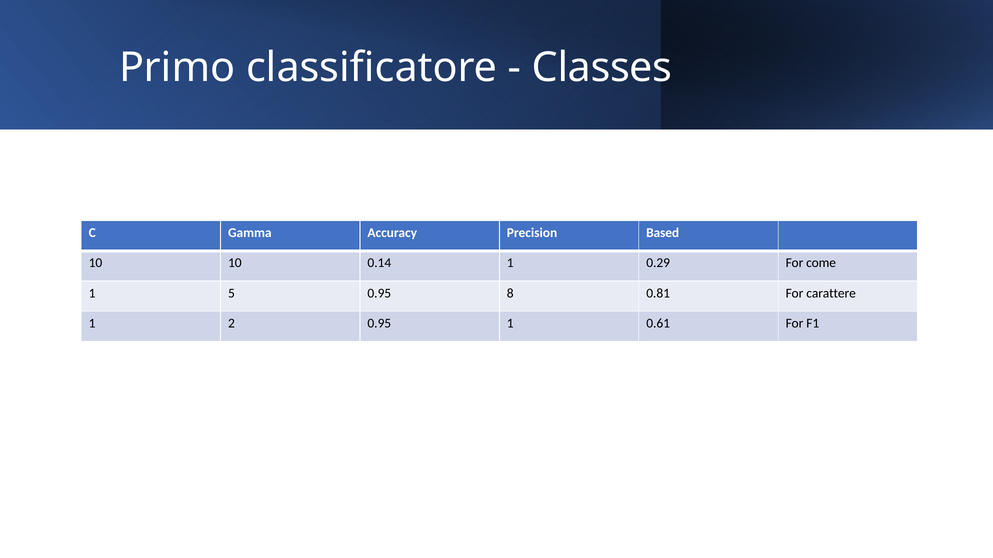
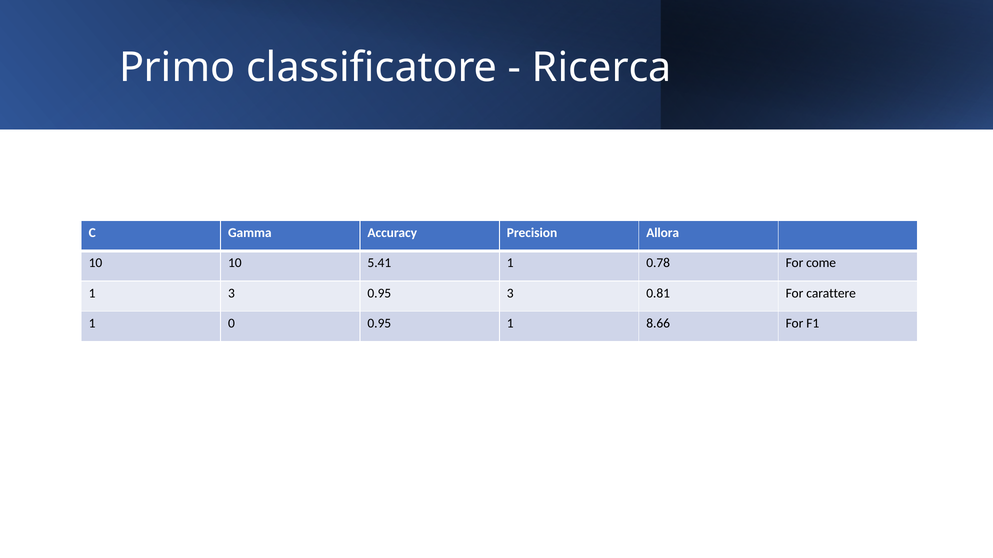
Classes: Classes -> Ricerca (602, 68)
Based: Based -> Allora (663, 233)
0.14: 0.14 -> 5.41 (379, 263)
0.29: 0.29 -> 0.78 (658, 263)
1 5: 5 -> 3 (231, 293)
0.95 8: 8 -> 3 (510, 293)
2: 2 -> 0 (231, 324)
0.61: 0.61 -> 8.66 (658, 324)
